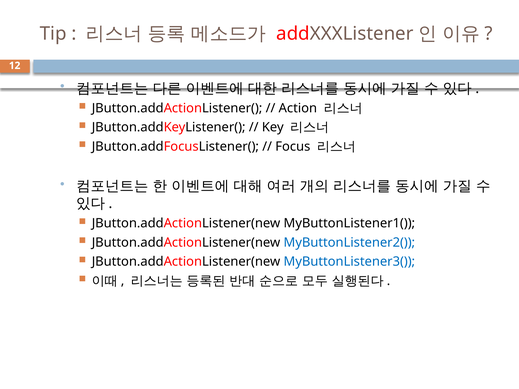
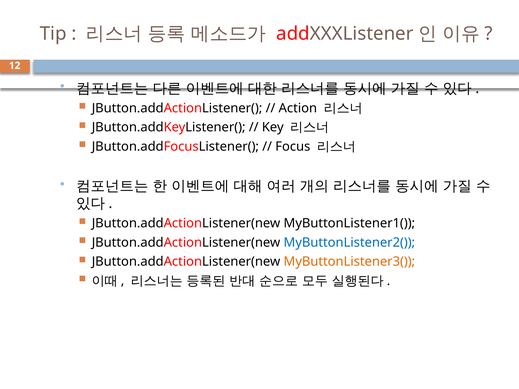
MyButtonListener3( colour: blue -> orange (349, 262)
